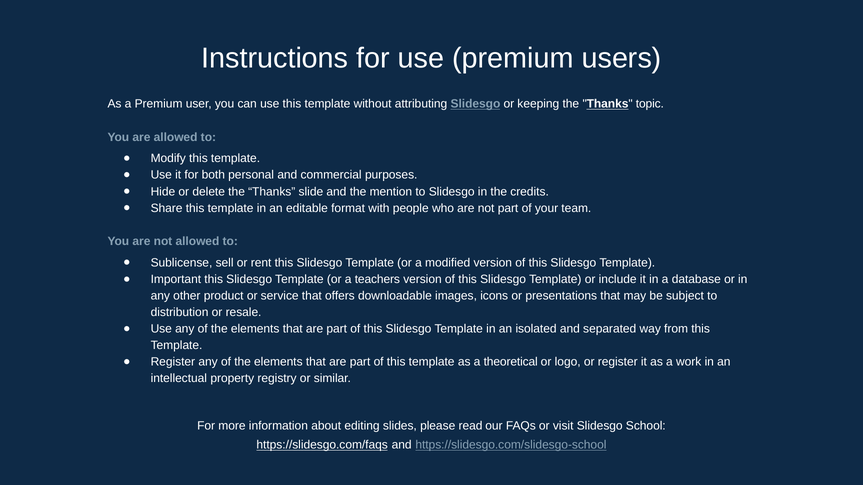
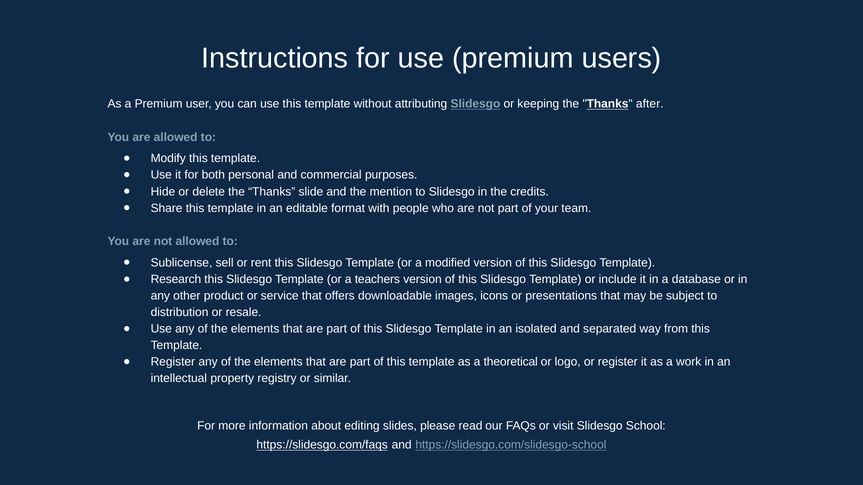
topic: topic -> after (650, 104)
Important: Important -> Research (176, 280)
